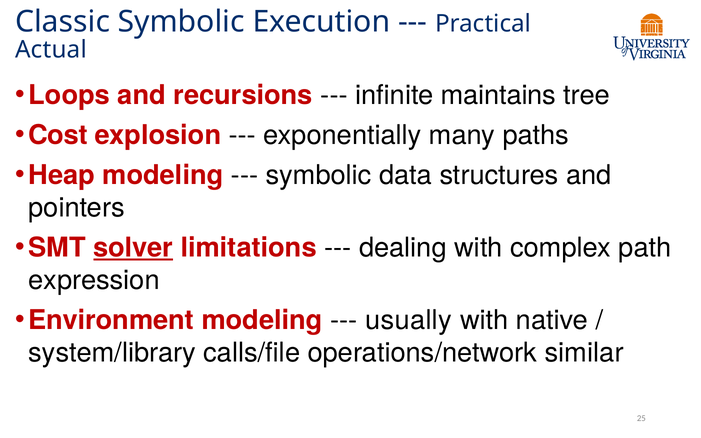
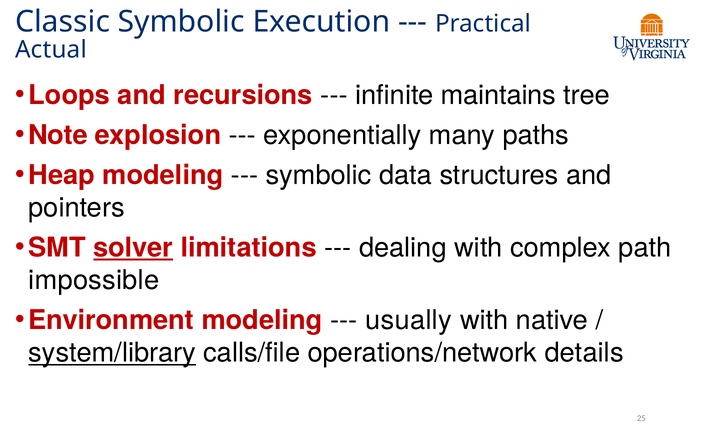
Cost: Cost -> Note (58, 135)
expression: expression -> impossible (94, 280)
system/library underline: none -> present (112, 353)
similar: similar -> details (584, 353)
